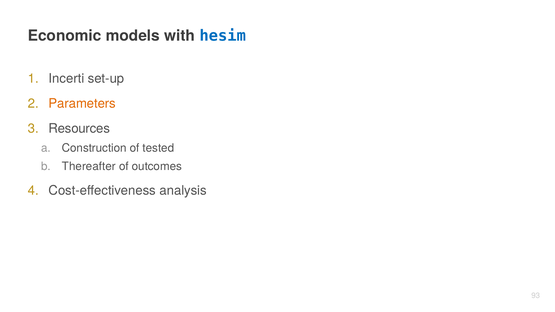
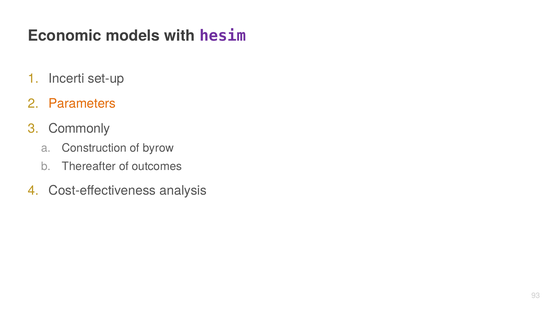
hesim colour: blue -> purple (223, 36)
Resources: Resources -> Commonly (79, 129)
tested: tested -> byrow (158, 148)
